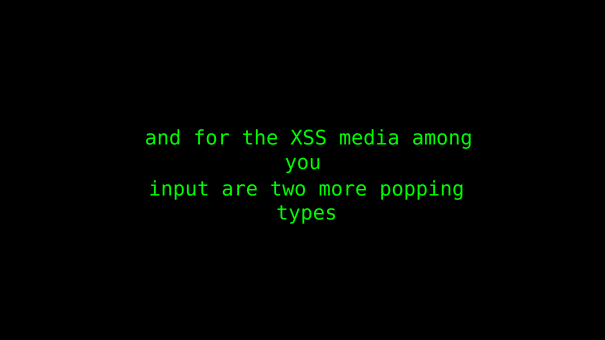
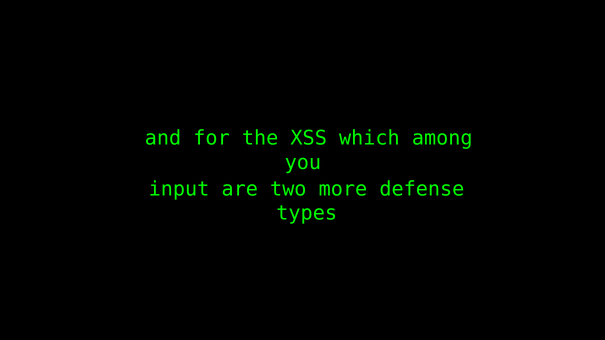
media: media -> which (369, 138)
popping: popping -> defense (422, 189)
